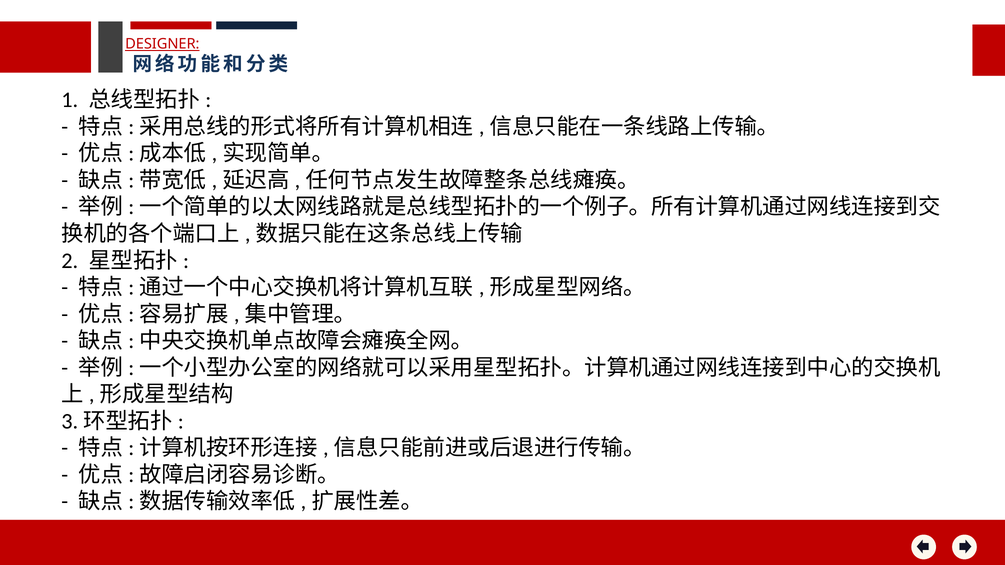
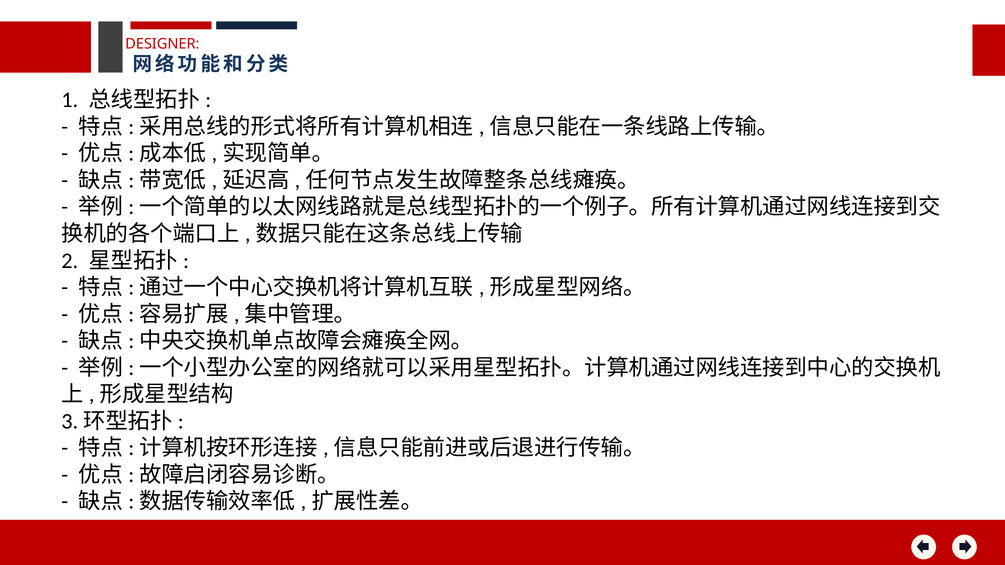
DESIGNER underline: present -> none (162, 44)
